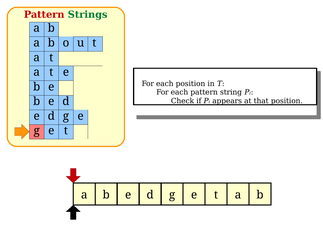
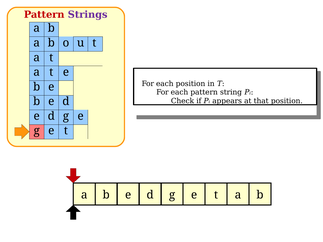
Strings colour: green -> purple (88, 15)
